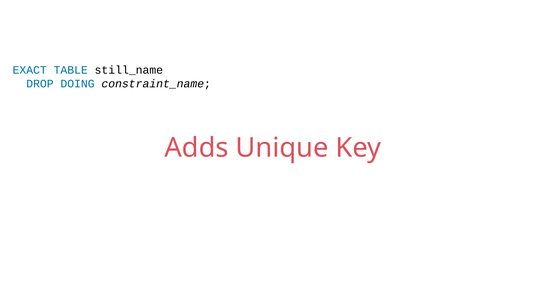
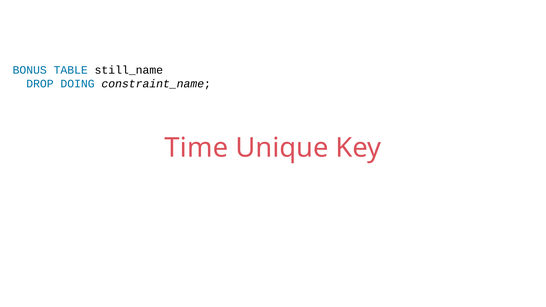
EXACT: EXACT -> BONUS (30, 70)
Adds: Adds -> Time (196, 148)
